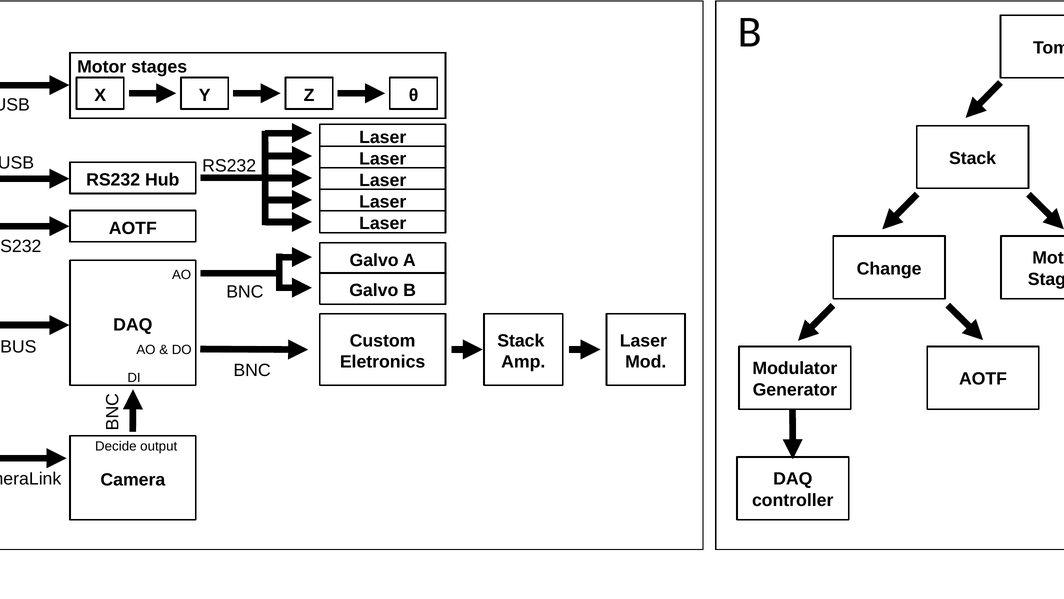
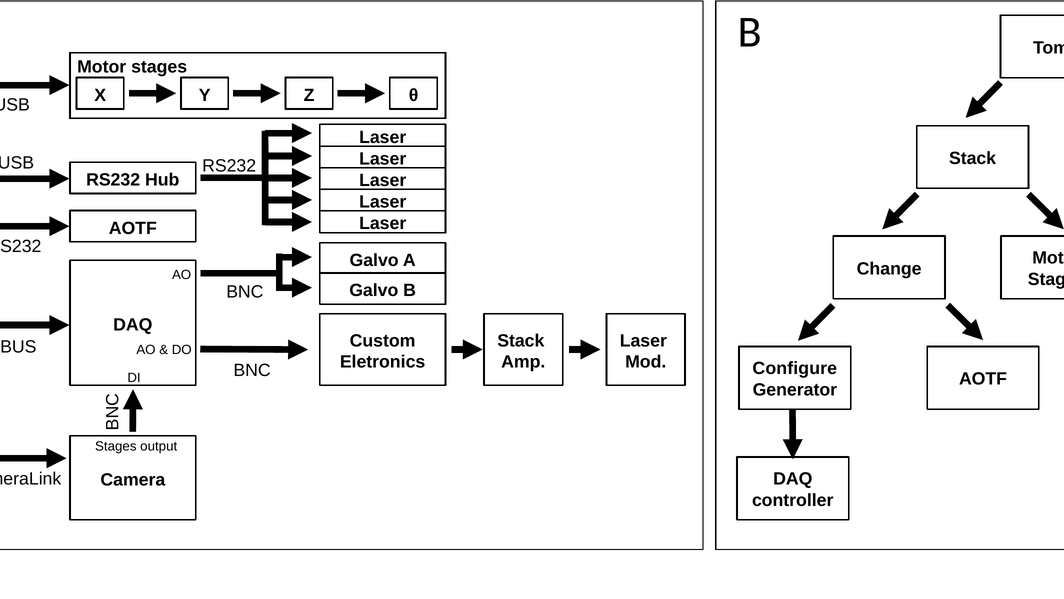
Modulator: Modulator -> Configure (795, 368)
Decide: Decide -> Stages (116, 446)
